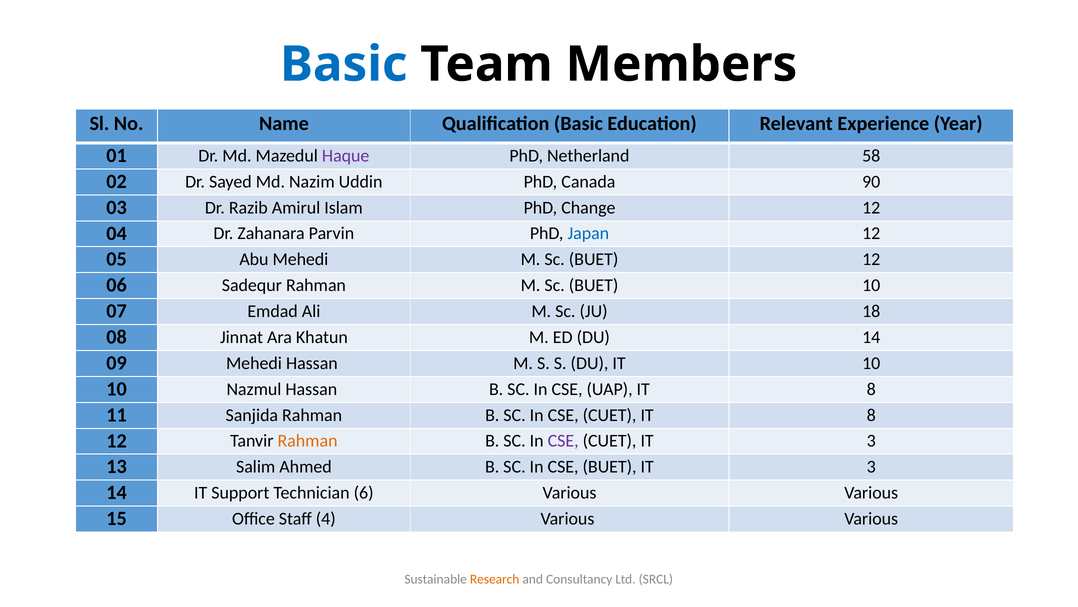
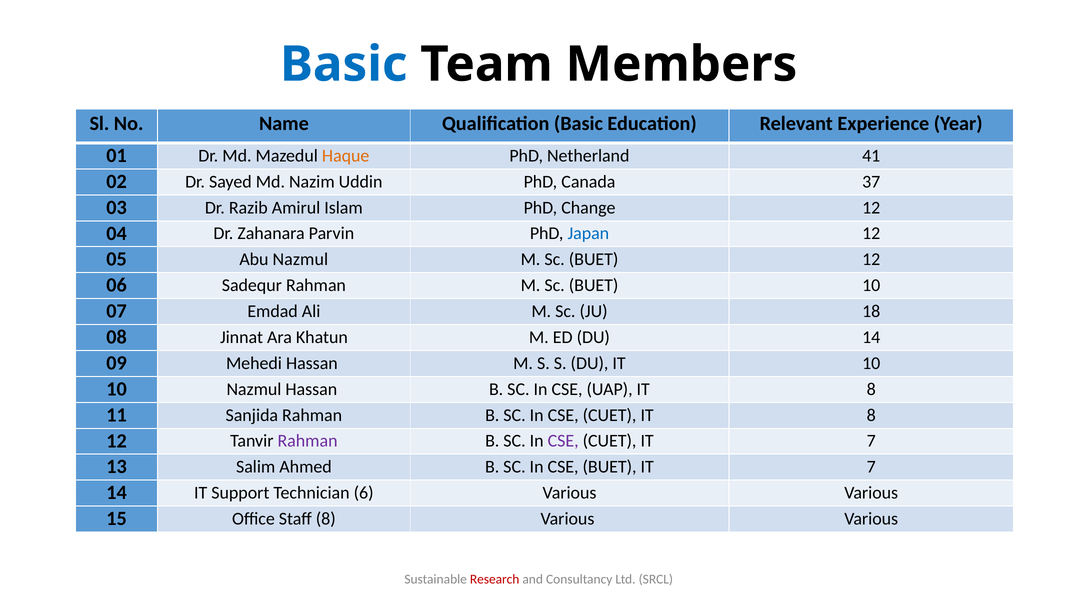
Haque colour: purple -> orange (346, 156)
58: 58 -> 41 (871, 156)
90: 90 -> 37 (871, 181)
Abu Mehedi: Mehedi -> Nazmul (300, 259)
Rahman colour: orange -> purple (308, 441)
CUET IT 3: 3 -> 7 (871, 441)
BUET IT 3: 3 -> 7 (871, 466)
Staff 4: 4 -> 8 (326, 518)
Research colour: orange -> red (495, 579)
